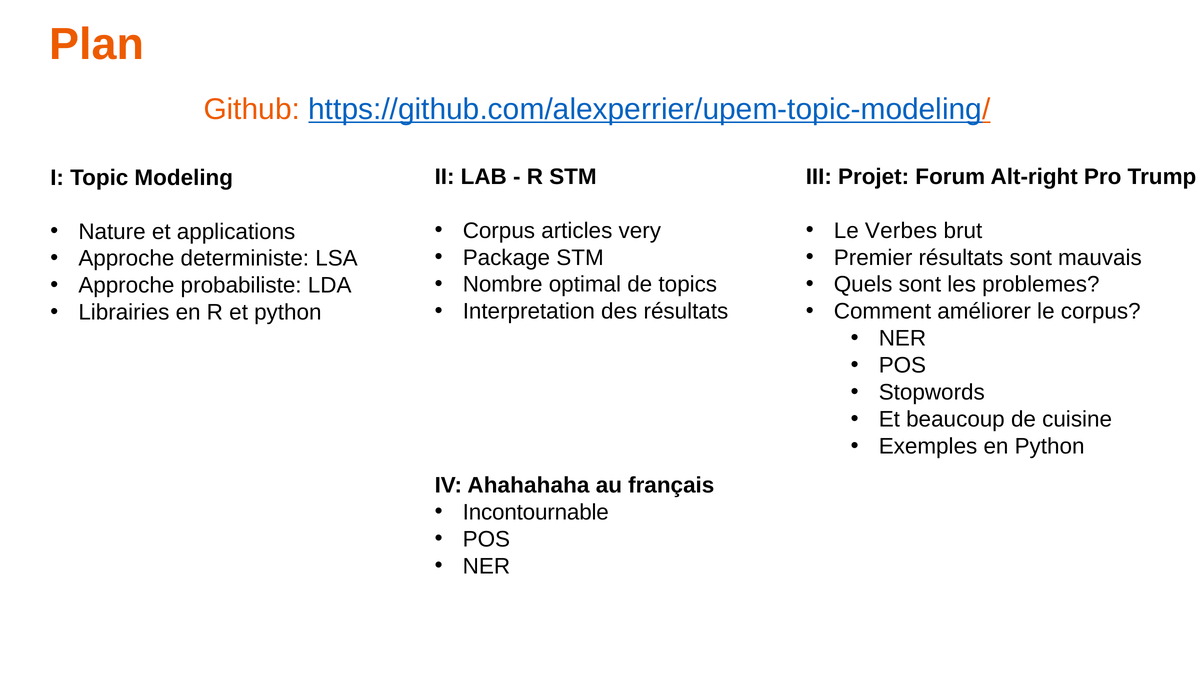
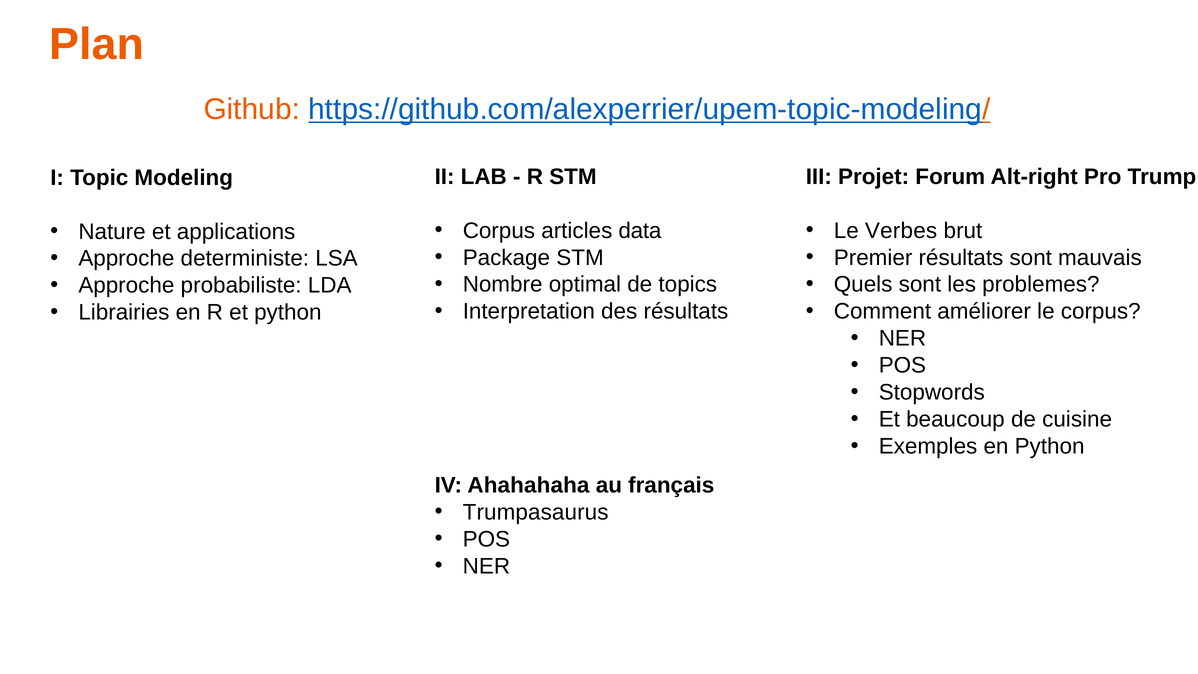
very: very -> data (640, 231)
Incontournable: Incontournable -> Trumpasaurus (536, 512)
